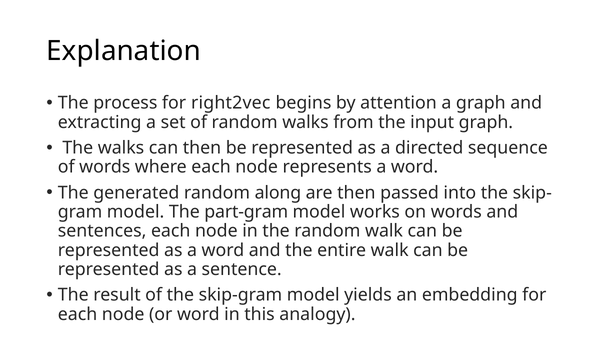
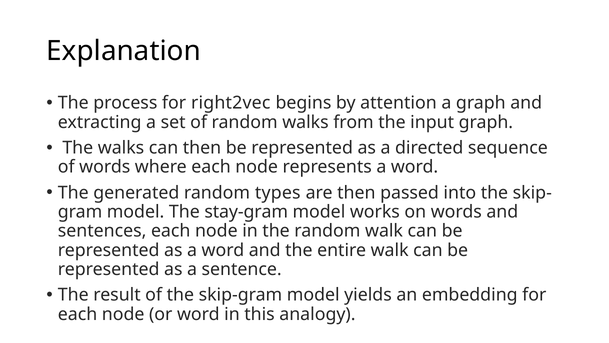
along: along -> types (278, 192)
part-gram: part-gram -> stay-gram (246, 212)
